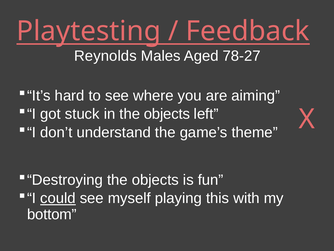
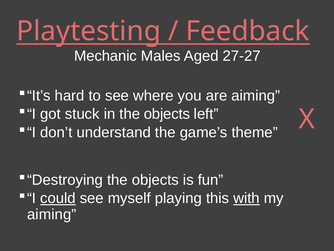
Reynolds: Reynolds -> Mechanic (106, 56)
78-27: 78-27 -> 27-27 (242, 56)
with underline: none -> present (247, 198)
bottom: bottom -> aiming (52, 214)
